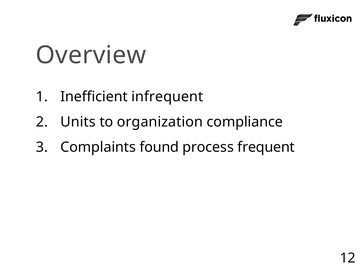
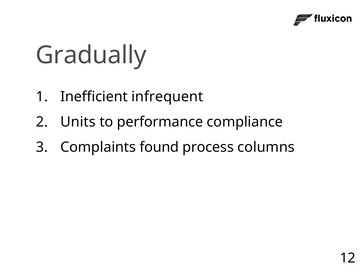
Overview: Overview -> Gradually (91, 55)
organization: organization -> performance (160, 122)
frequent: frequent -> columns (266, 147)
